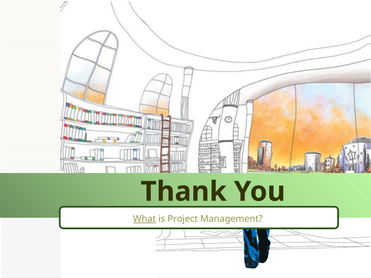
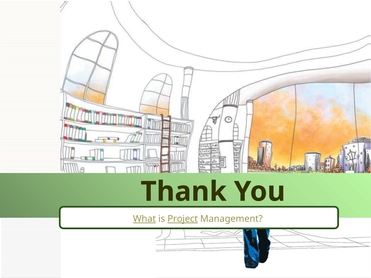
Project underline: none -> present (183, 219)
